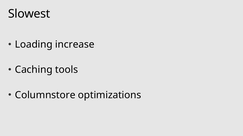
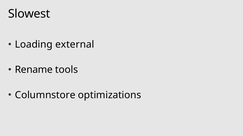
increase: increase -> external (75, 45)
Caching: Caching -> Rename (34, 70)
